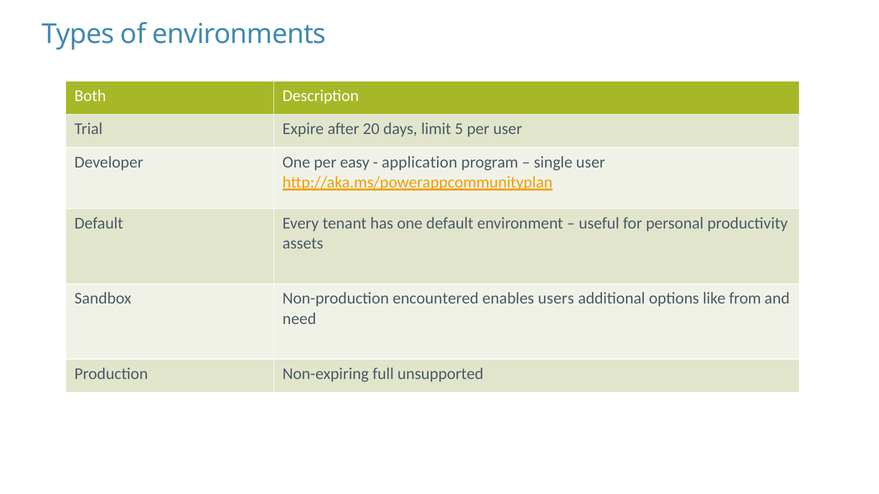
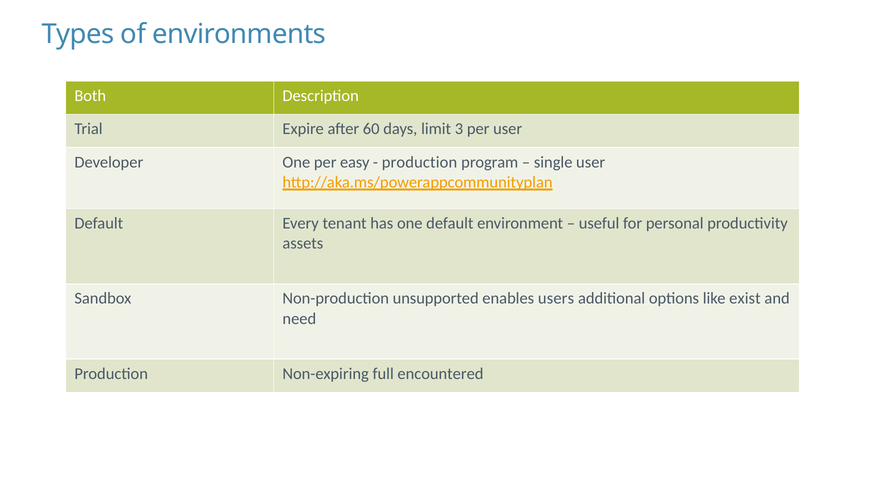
20: 20 -> 60 (371, 129)
5: 5 -> 3 (459, 129)
application: application -> production (419, 162)
encountered: encountered -> unsupported (436, 299)
from: from -> exist (745, 299)
unsupported: unsupported -> encountered (440, 374)
